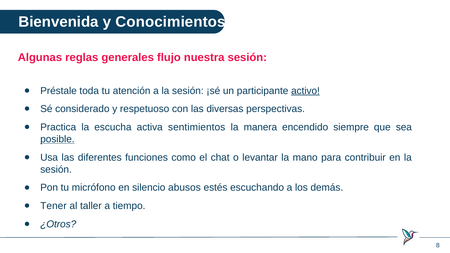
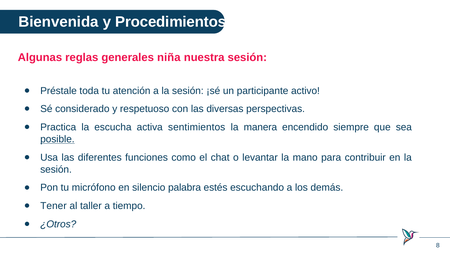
Conocimientos: Conocimientos -> Procedimientos (171, 22)
flujo: flujo -> niña (169, 58)
activo underline: present -> none (305, 91)
abusos: abusos -> palabra (185, 188)
